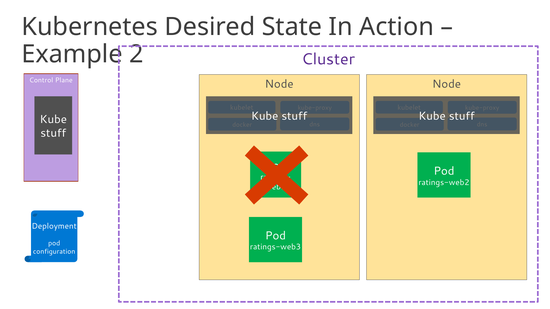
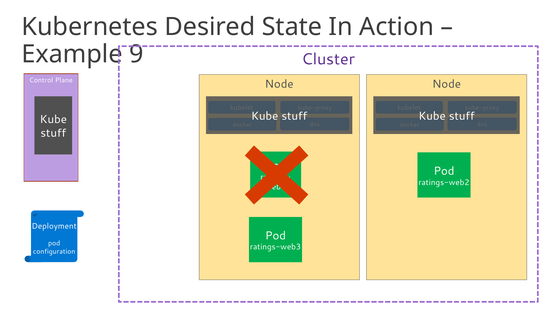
2: 2 -> 9 (136, 54)
